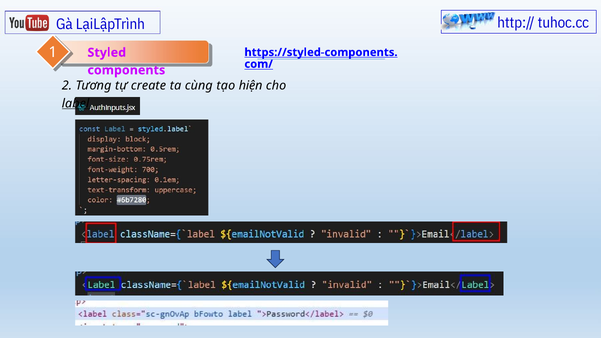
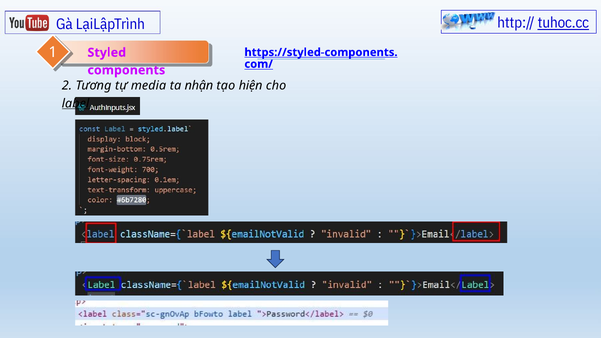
tuhoc.cc underline: none -> present (563, 23)
create: create -> media (149, 86)
cùng: cùng -> nhận (199, 86)
